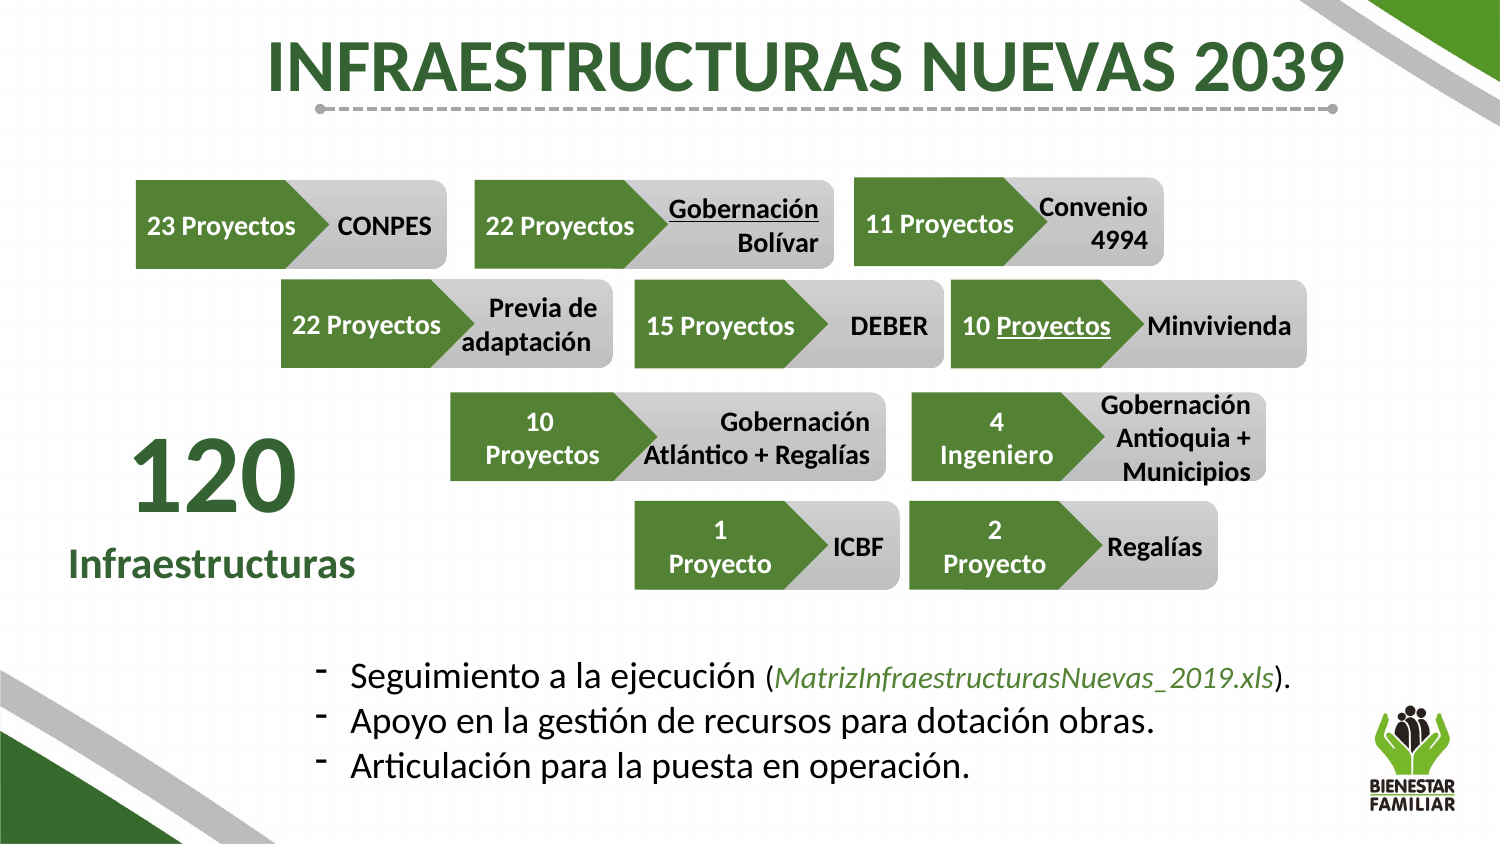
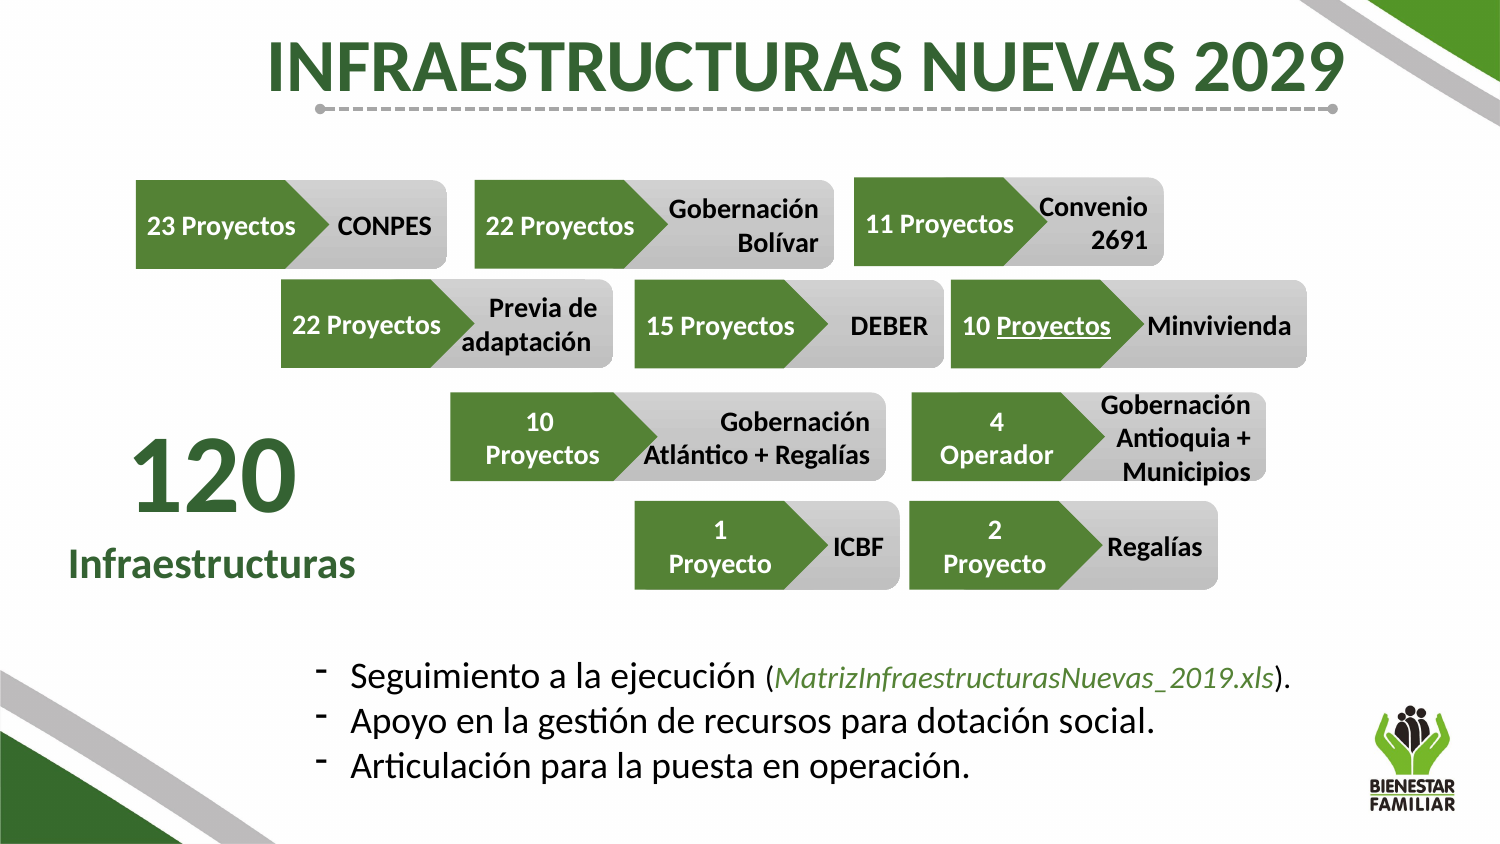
2039: 2039 -> 2029 (1270, 67)
Gobernación underline: present -> none (744, 209)
4994: 4994 -> 2691 (1120, 241)
Ingeniero: Ingeniero -> Operador (997, 455)
obras: obras -> social (1107, 721)
